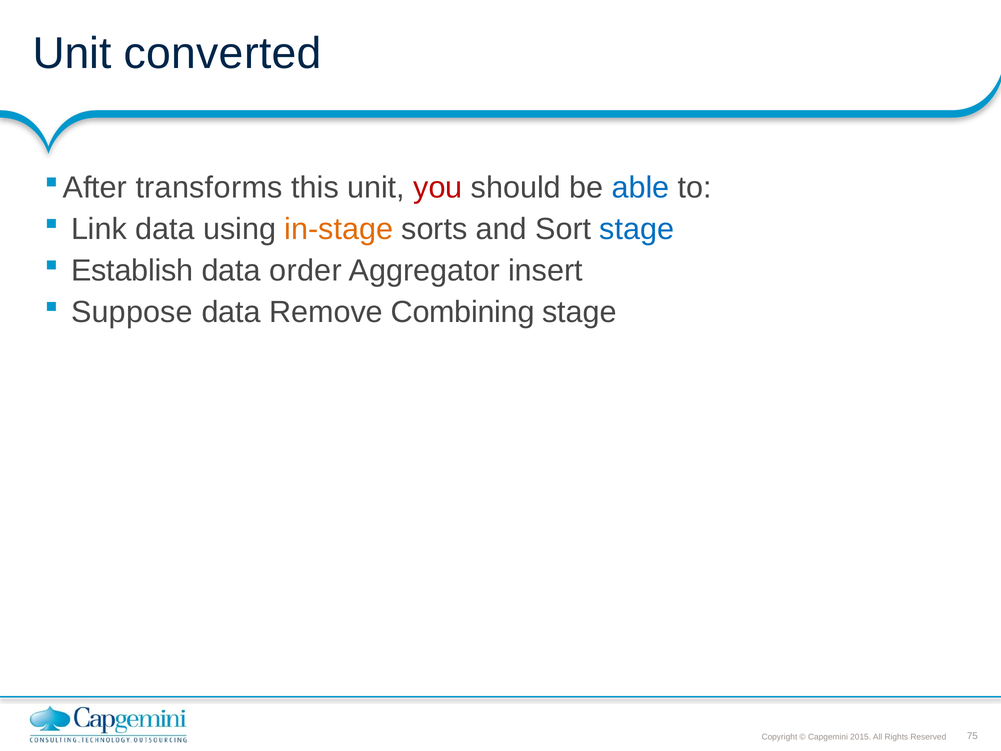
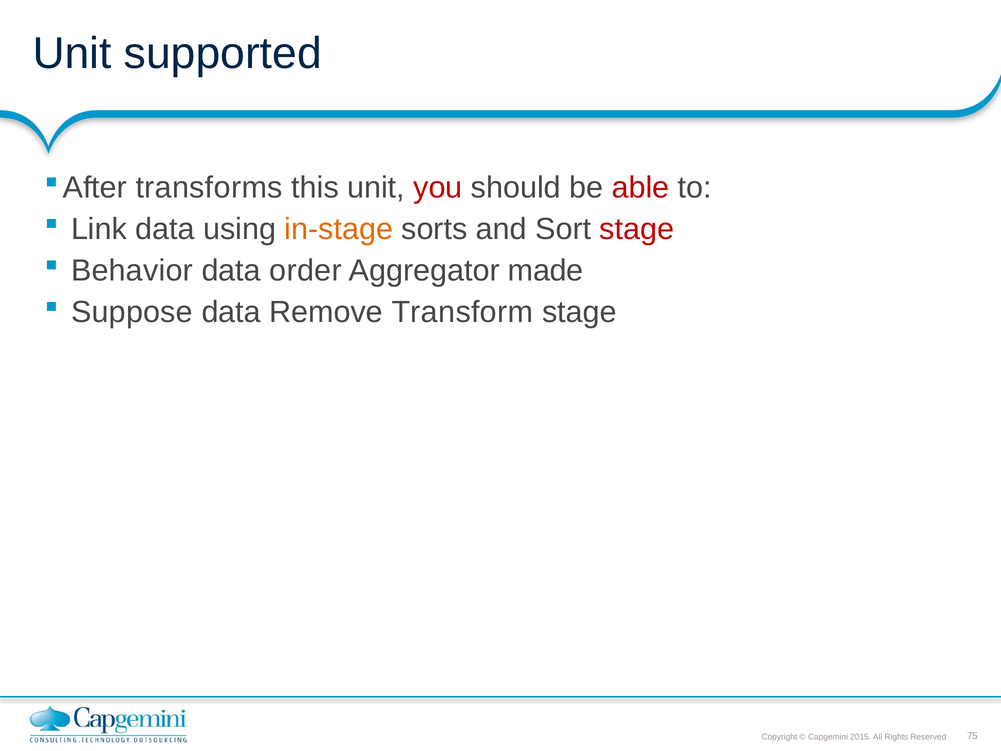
converted: converted -> supported (223, 54)
able colour: blue -> red (640, 188)
stage colour: blue -> red (637, 229)
Establish: Establish -> Behavior (132, 271)
insert: insert -> made (546, 271)
Combining: Combining -> Transform (462, 312)
